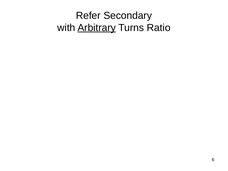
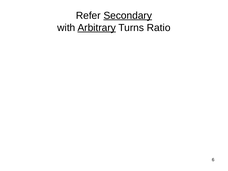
Secondary underline: none -> present (128, 16)
